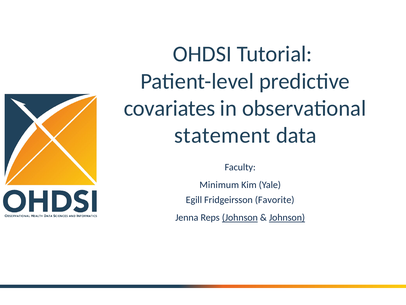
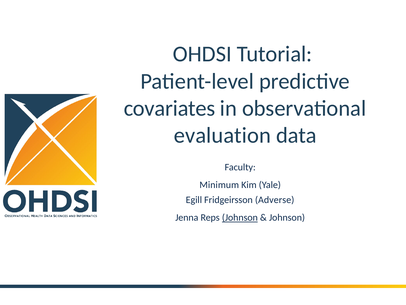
statement: statement -> evaluation (222, 135)
Favorite: Favorite -> Adverse (275, 200)
Johnson underline: present -> none (287, 217)
